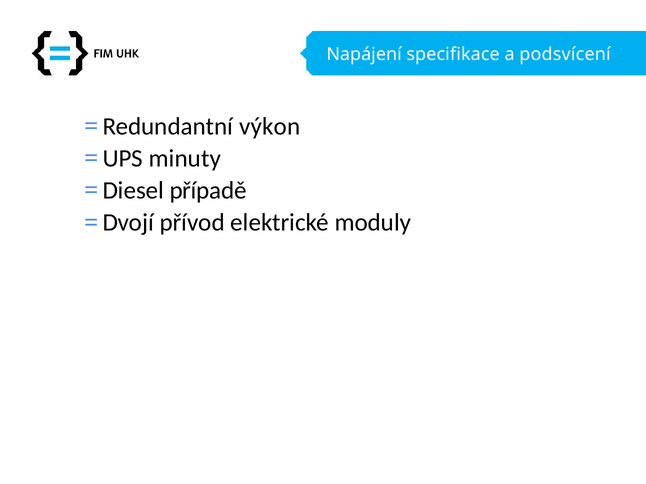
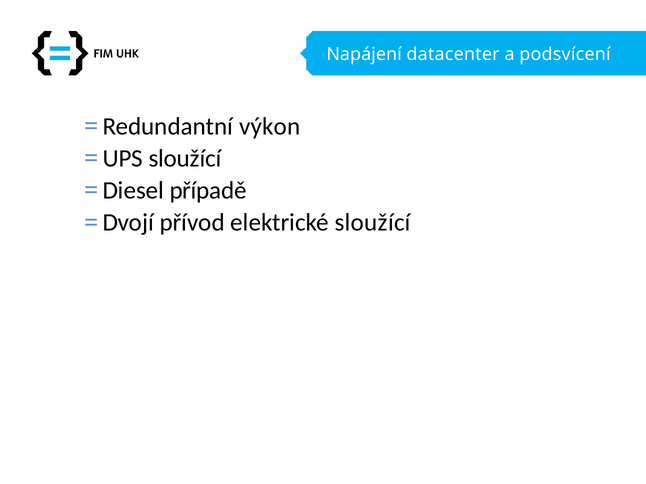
specifikace: specifikace -> datacenter (453, 55)
UPS minuty: minuty -> sloužící (185, 159)
elektrické moduly: moduly -> sloužící (373, 223)
